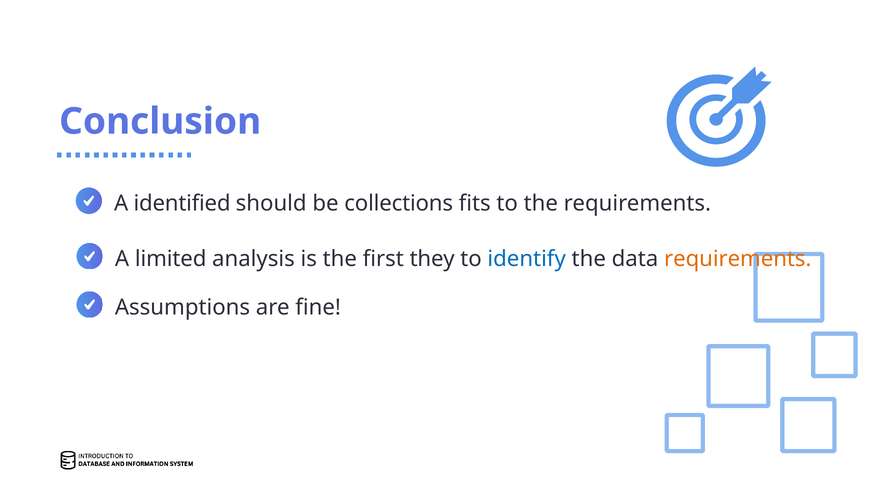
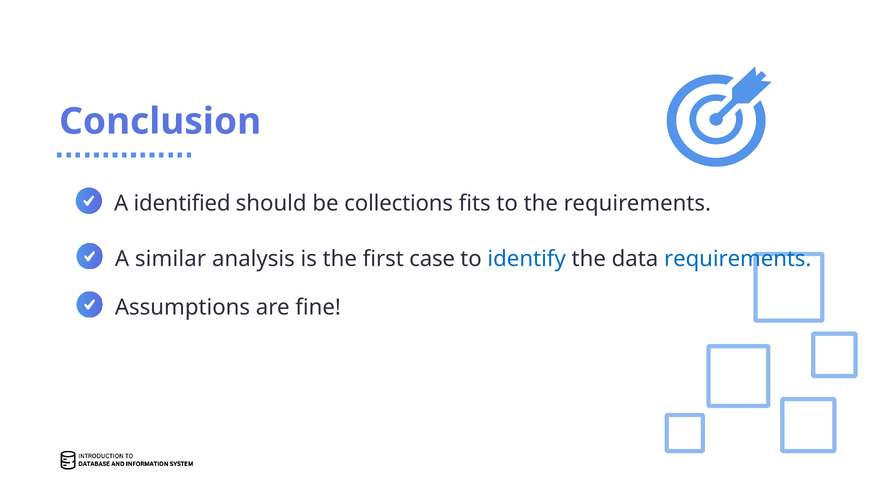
limited: limited -> similar (171, 259)
they: they -> case (432, 259)
requirements colour: orange -> blue (738, 259)
